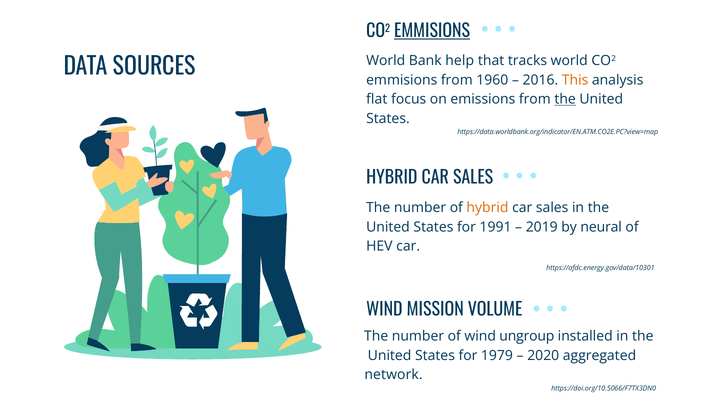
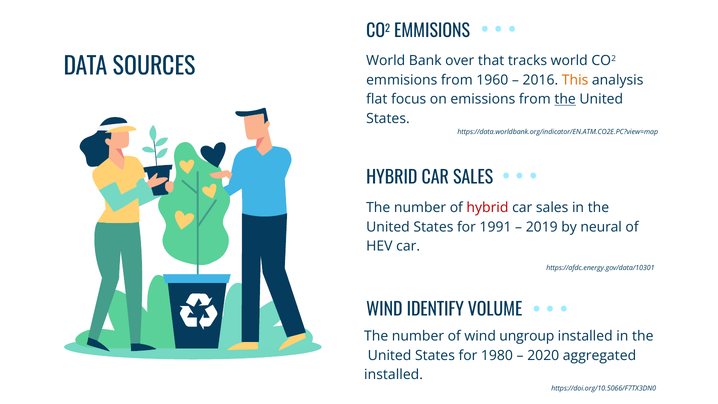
EMMISIONS underline: present -> none (432, 31)
help: help -> over (460, 61)
hybrid colour: orange -> red (487, 208)
MISSION: MISSION -> IDENTIFY (435, 310)
1979: 1979 -> 1980 (497, 356)
network: network -> installed (394, 375)
